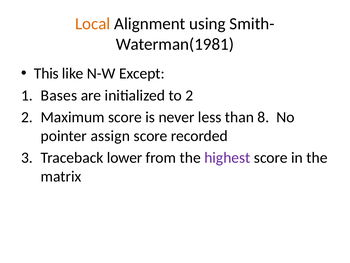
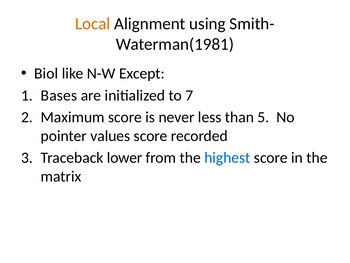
This: This -> Biol (46, 73)
to 2: 2 -> 7 (189, 95)
8: 8 -> 5 (263, 117)
assign: assign -> values (110, 136)
highest colour: purple -> blue (227, 157)
